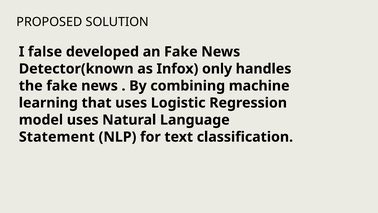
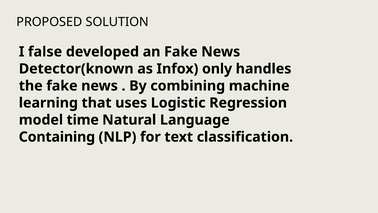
model uses: uses -> time (83, 120)
Statement: Statement -> Containing (57, 137)
